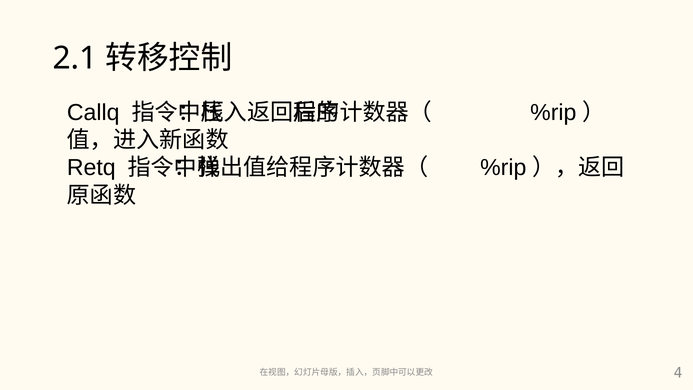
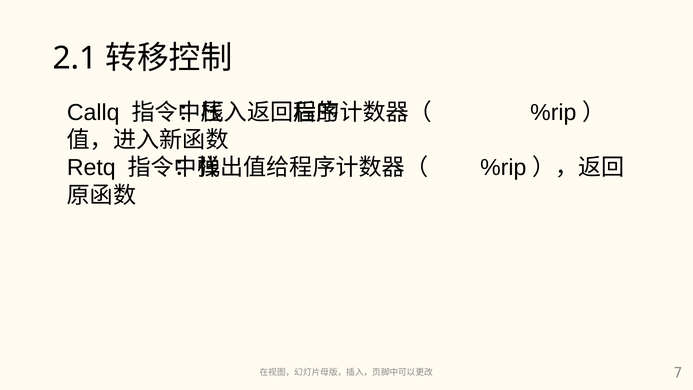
4: 4 -> 7 (678, 373)
